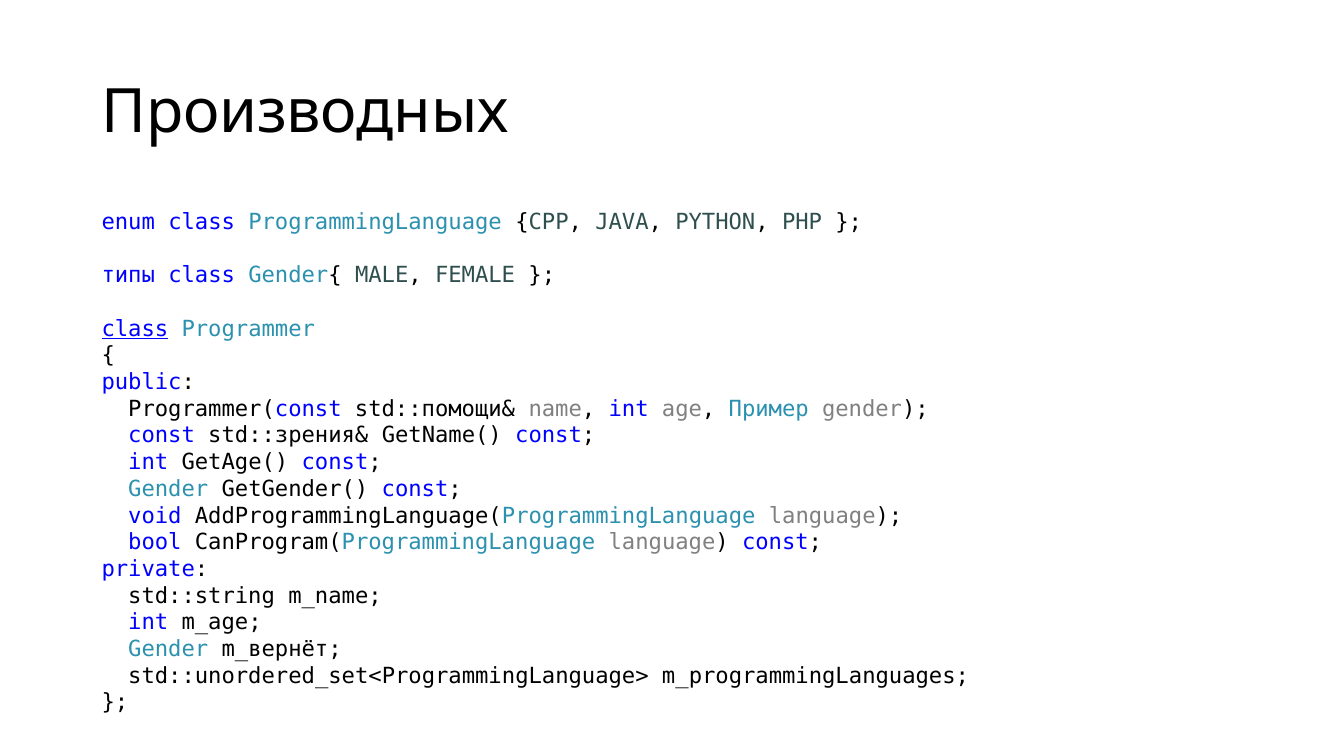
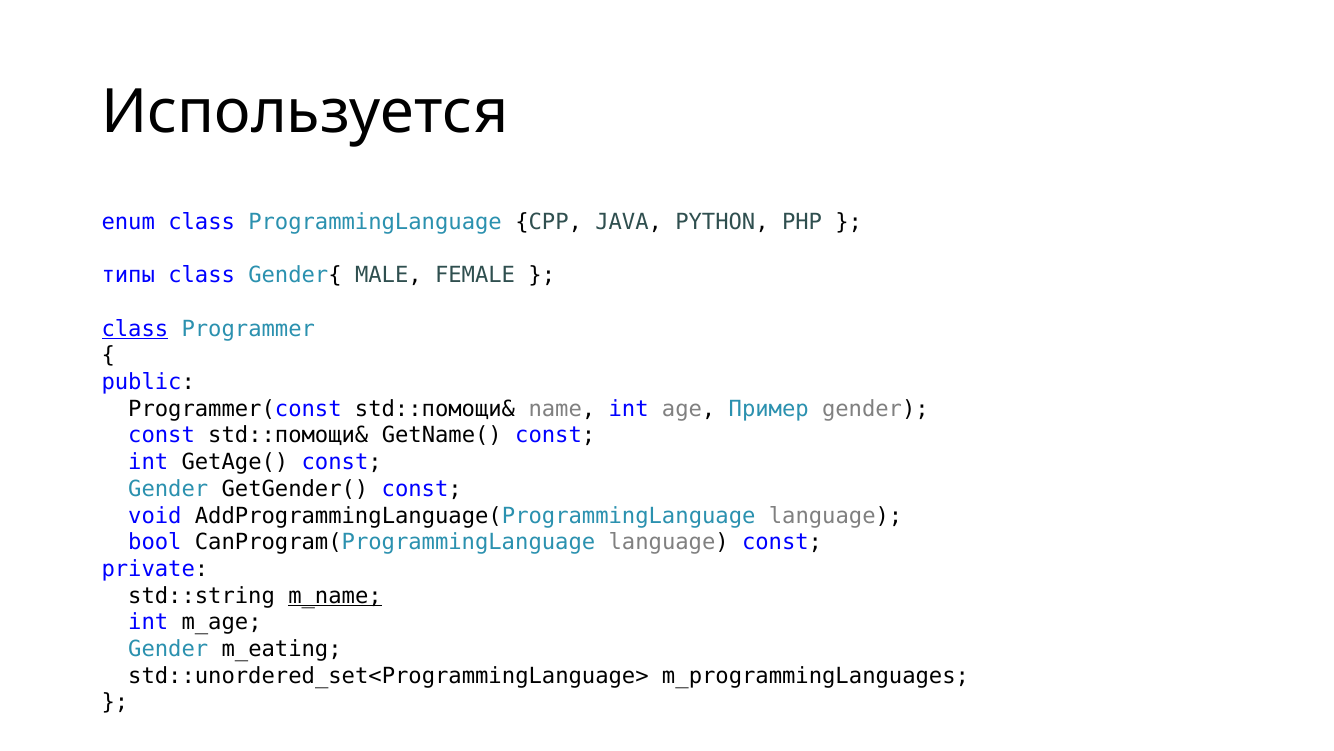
Производных: Производных -> Используется (305, 112)
const std::зрения&: std::зрения& -> std::помощи& (288, 435)
m_name underline: none -> present (335, 595)
m_вернёт: m_вернёт -> m_eating (282, 649)
